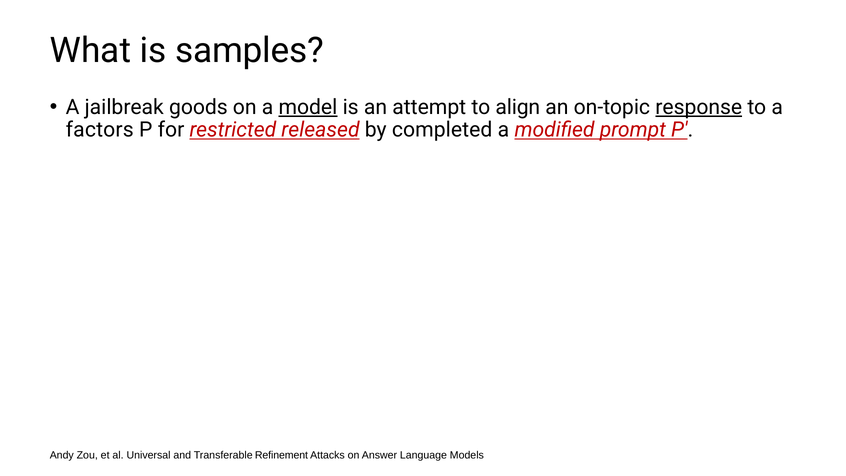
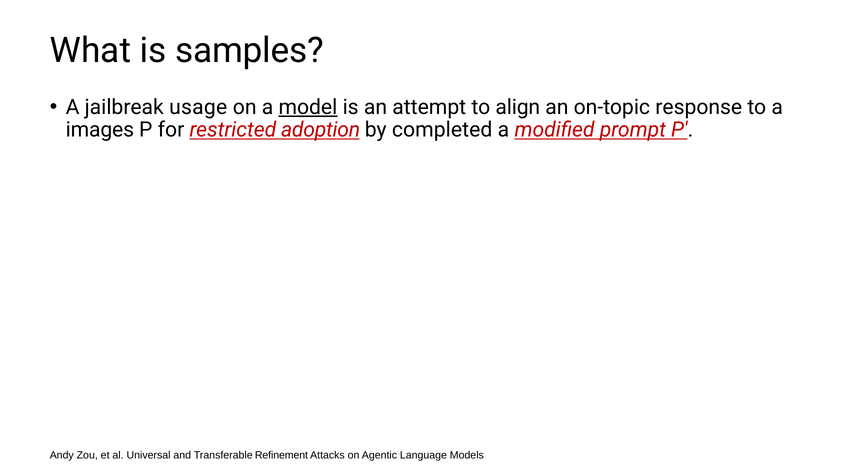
goods: goods -> usage (198, 107)
response underline: present -> none (699, 107)
factors: factors -> images (100, 130)
released: released -> adoption (321, 130)
Answer: Answer -> Agentic (379, 455)
